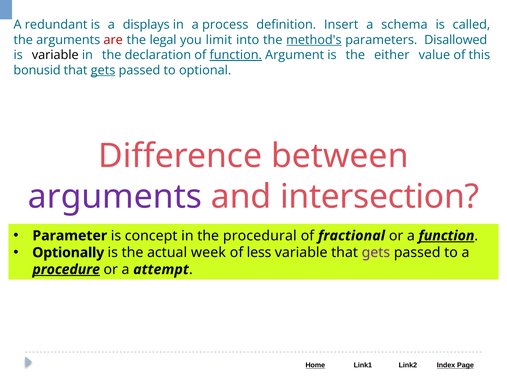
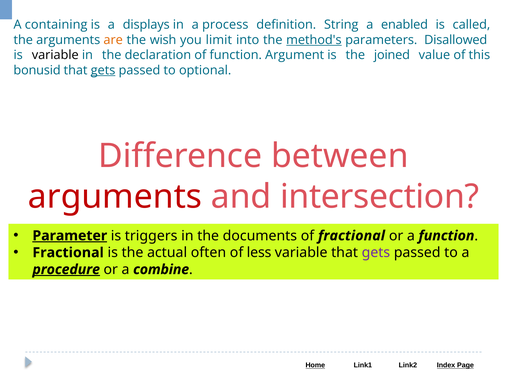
redundant: redundant -> containing (56, 25)
Insert: Insert -> String (341, 25)
schema: schema -> enabled (404, 25)
are colour: red -> orange (113, 40)
legal: legal -> wish (163, 40)
function underline: present -> none (236, 55)
either: either -> joined (392, 55)
arguments colour: purple -> red (115, 197)
Parameter underline: none -> present (70, 236)
concept: concept -> triggers (151, 236)
procedural: procedural -> documents (260, 236)
function underline: present -> none (446, 236)
Optionally: Optionally -> Fractional (68, 253)
week: week -> often (208, 253)
attempt: attempt -> combine (161, 270)
